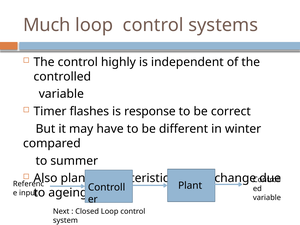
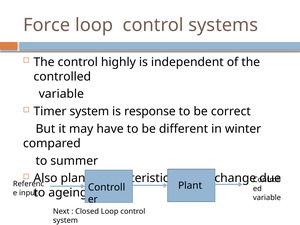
Much: Much -> Force (47, 25)
Timer flashes: flashes -> system (89, 111)
